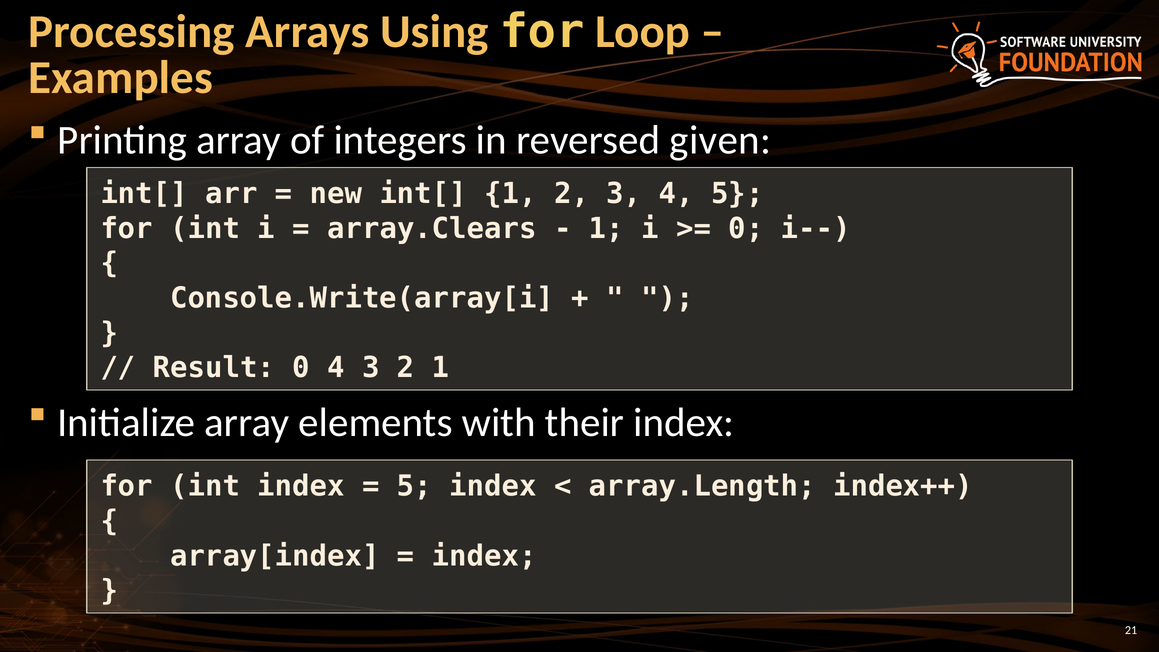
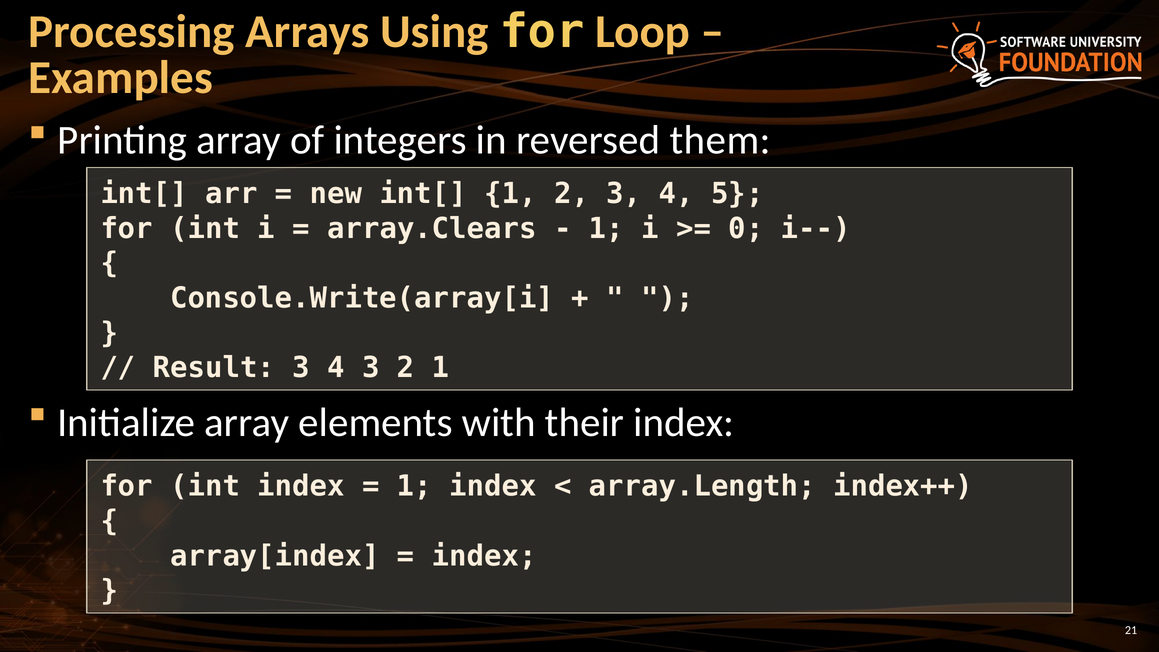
given: given -> them (720, 140)
Result 0: 0 -> 3 (301, 368)
5: 5 -> 1 (414, 486)
